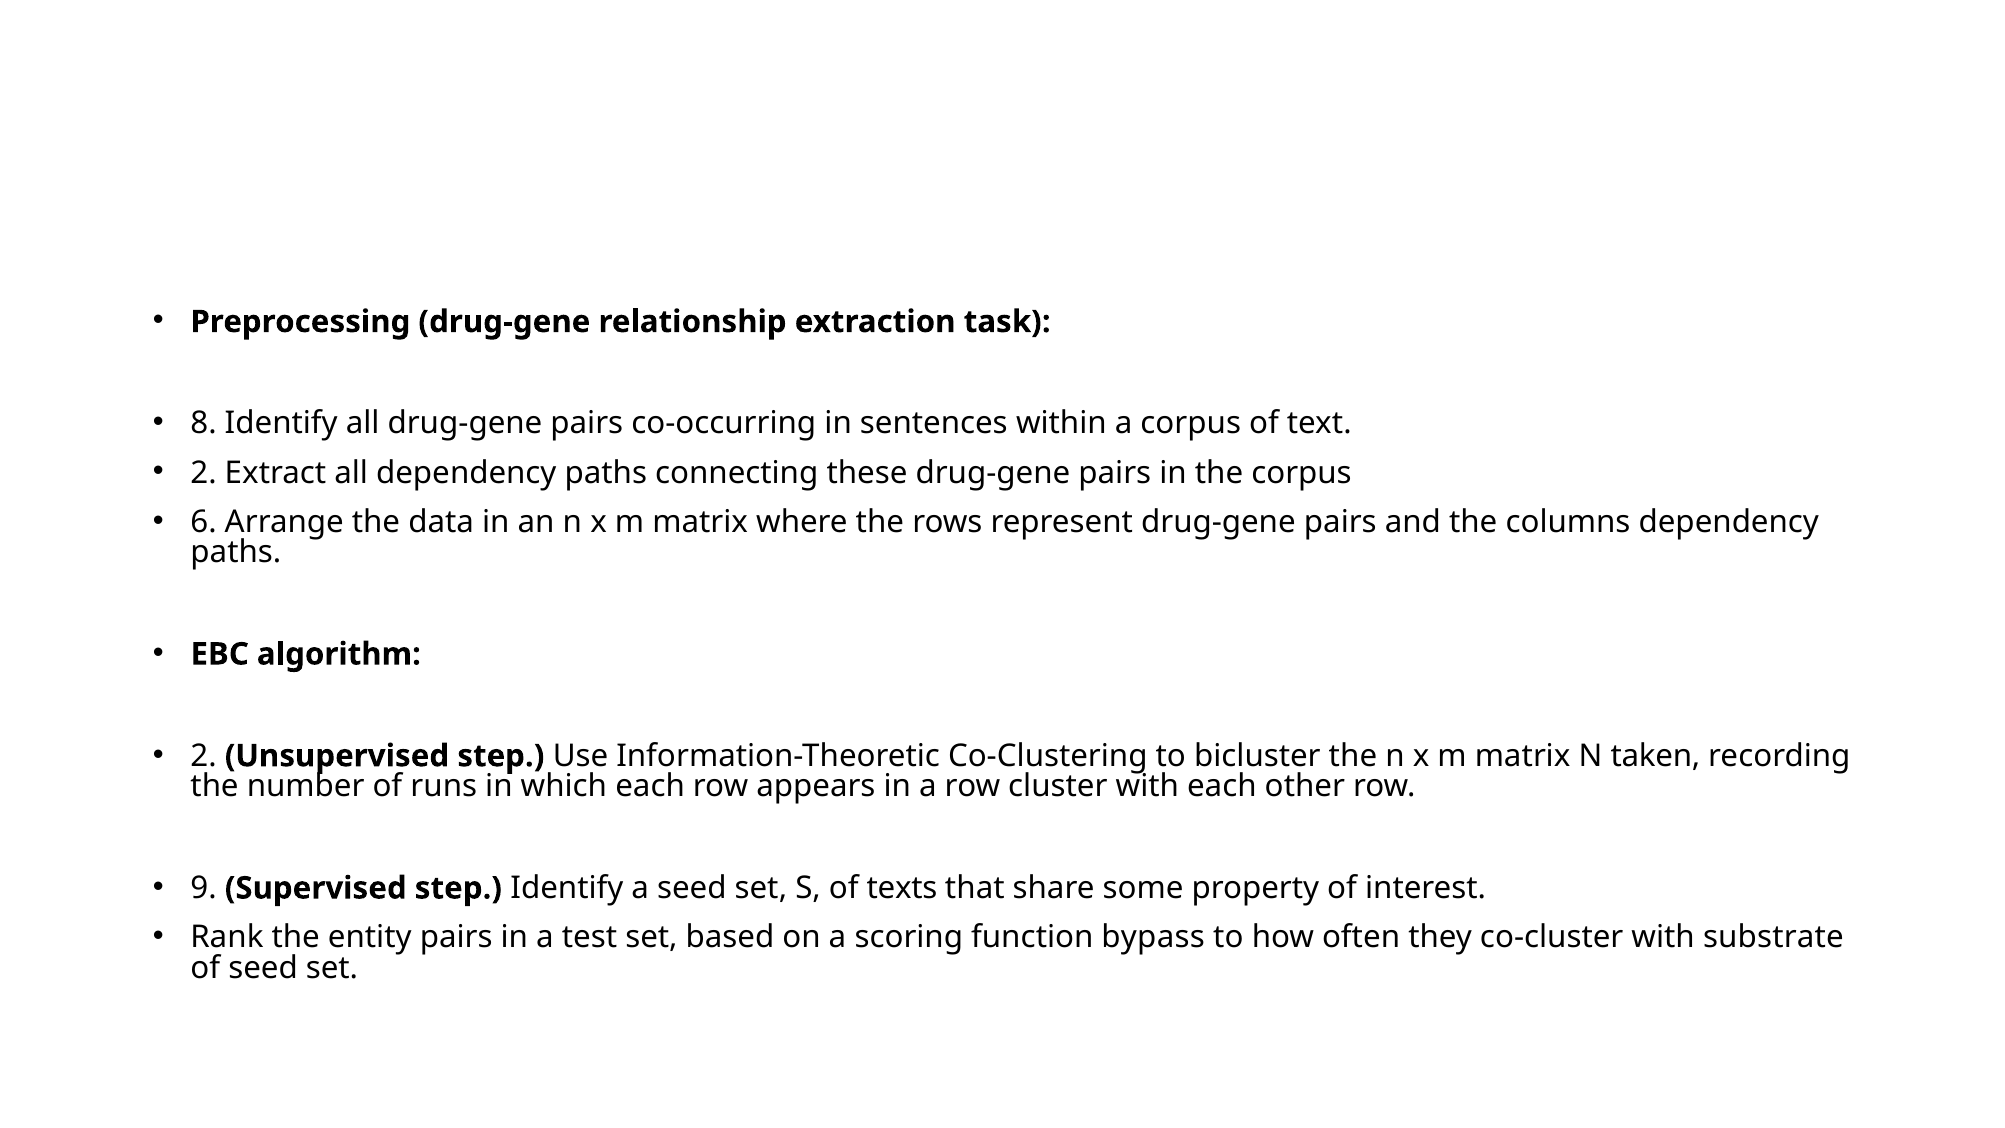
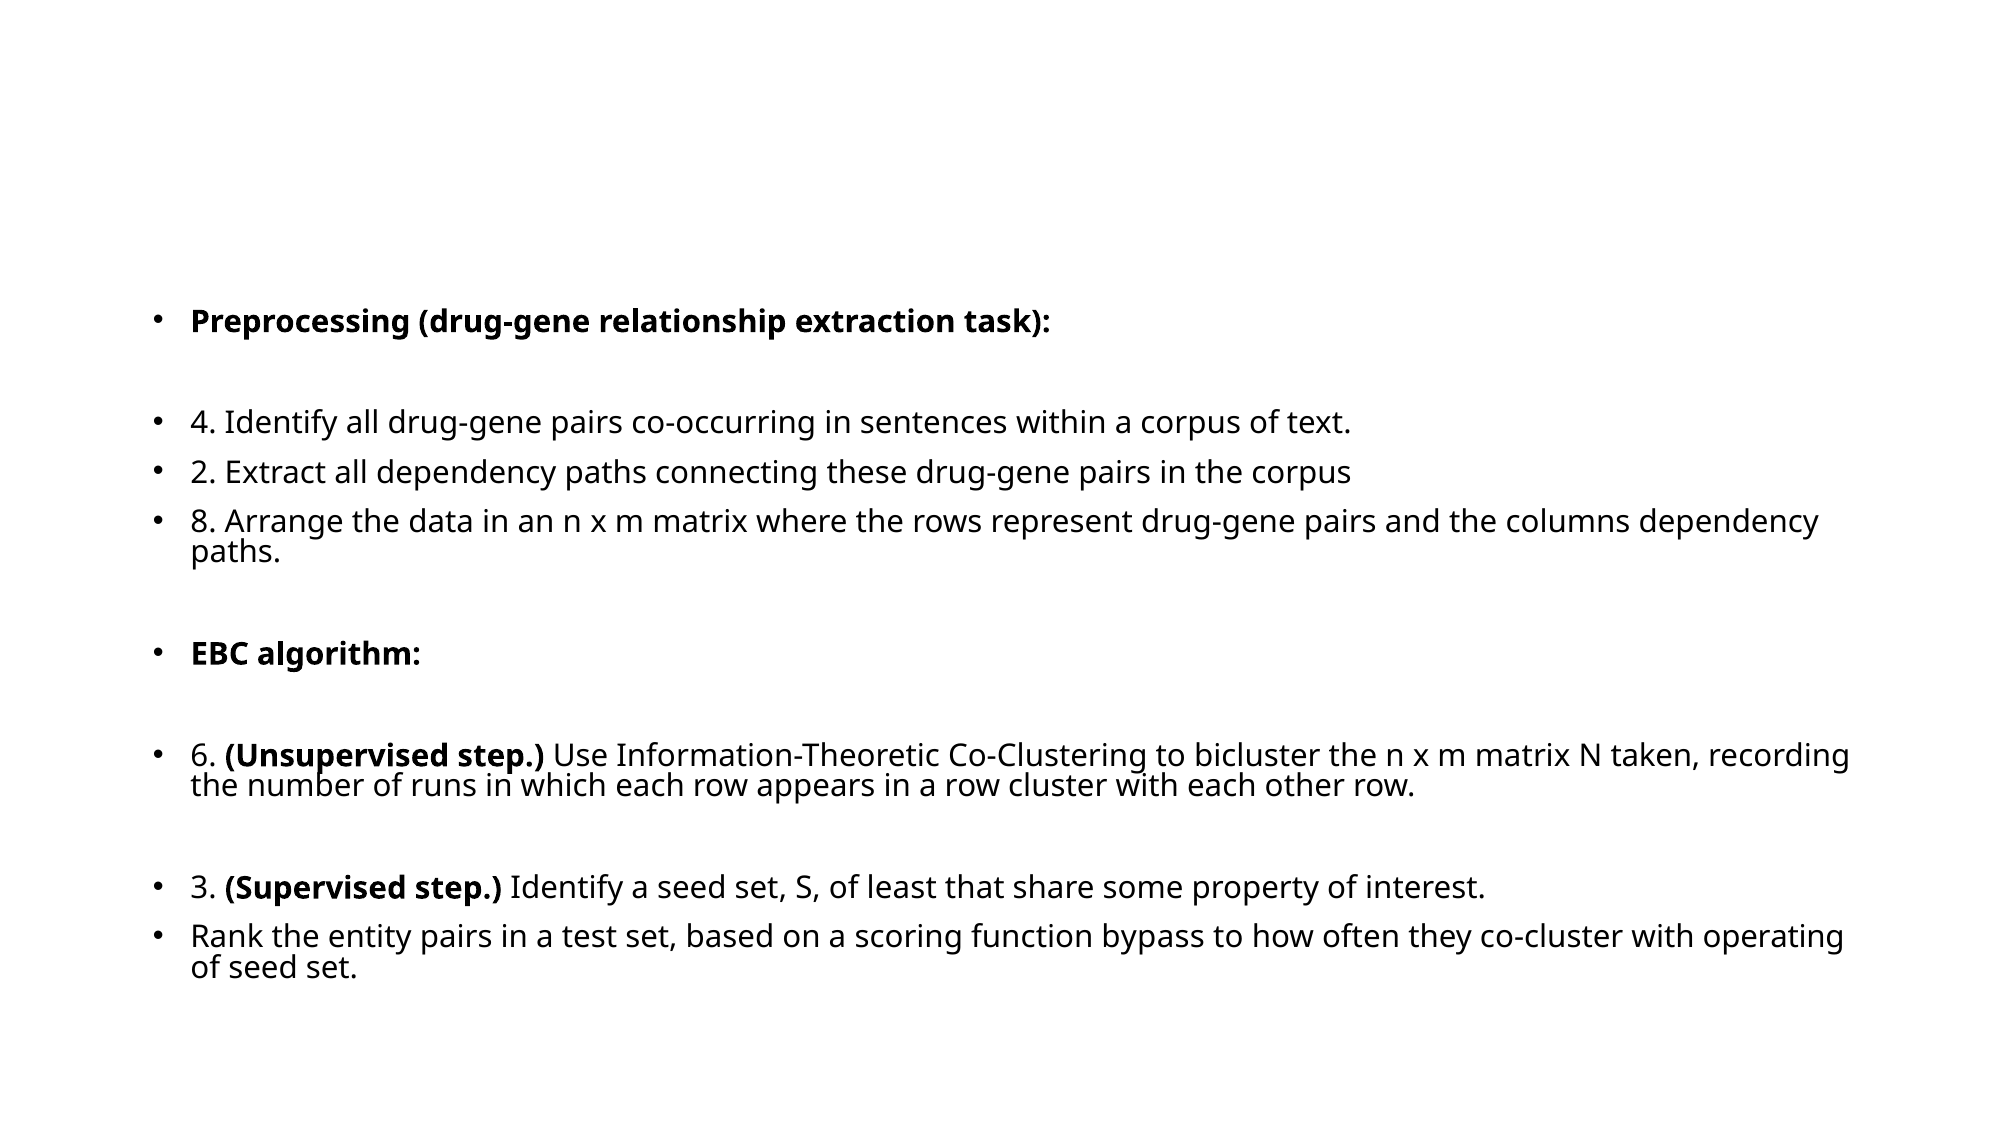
8: 8 -> 4 (204, 423)
6: 6 -> 8 (204, 522)
2: 2 -> 6 (204, 756)
9: 9 -> 3 (204, 888)
texts: texts -> least (902, 888)
substrate: substrate -> operating (1774, 937)
